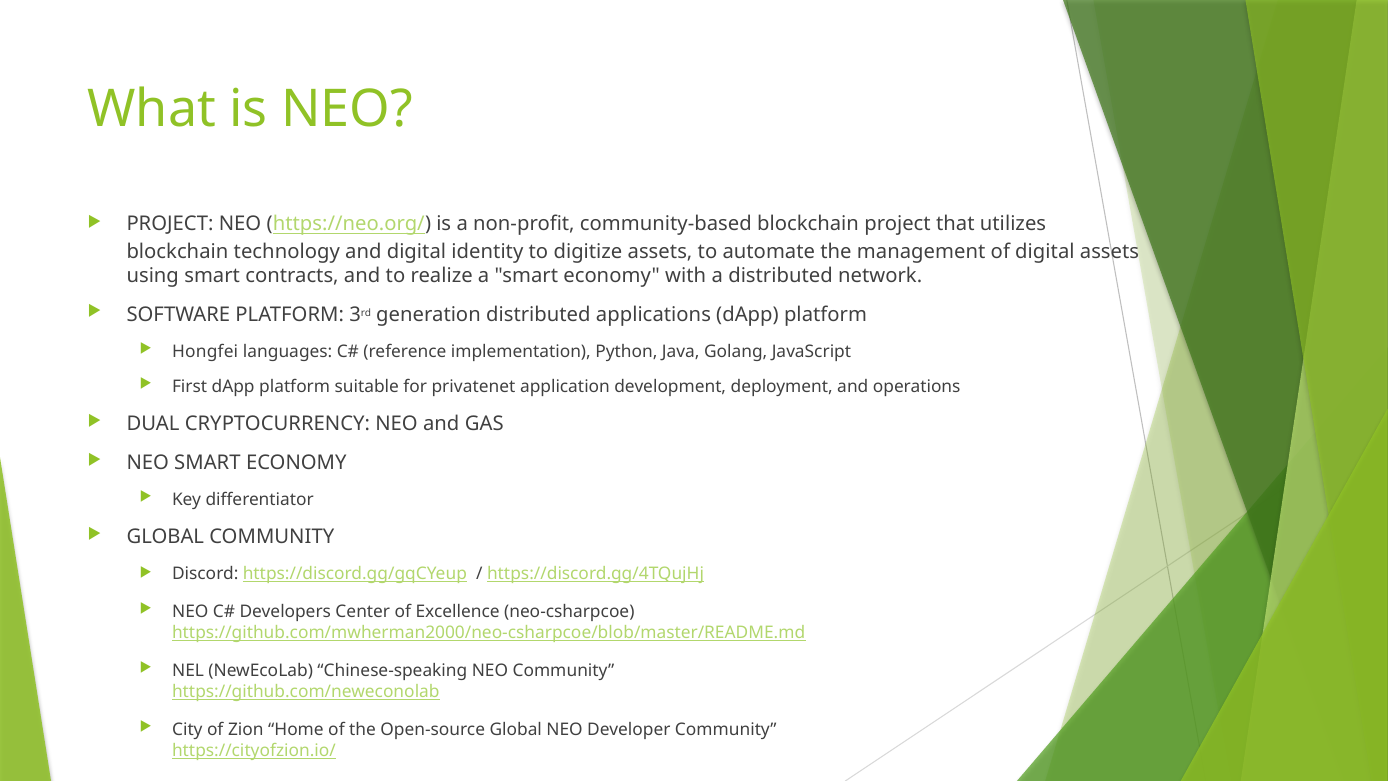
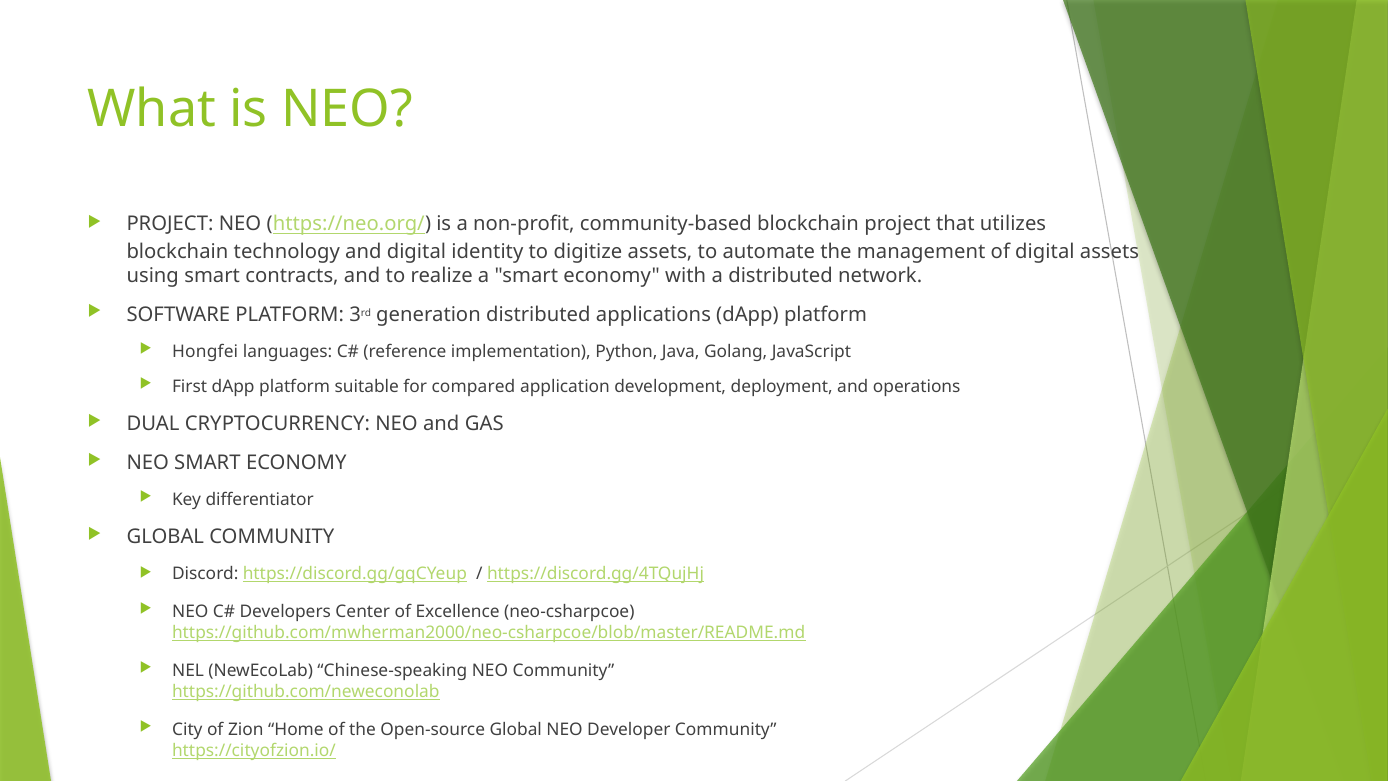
privatenet: privatenet -> compared (473, 387)
